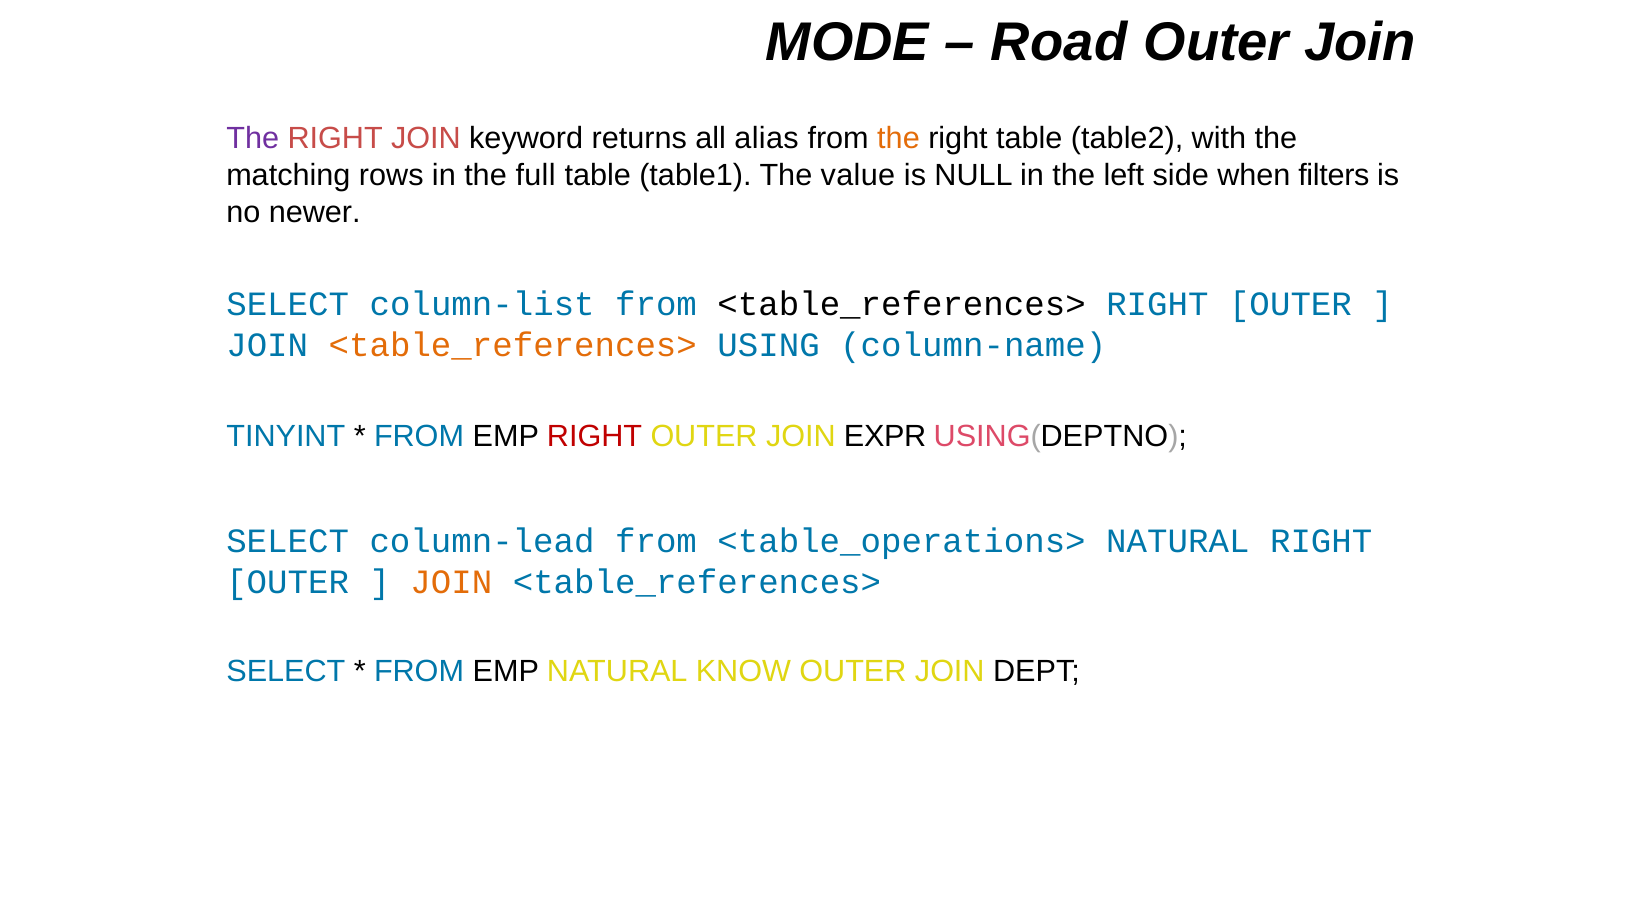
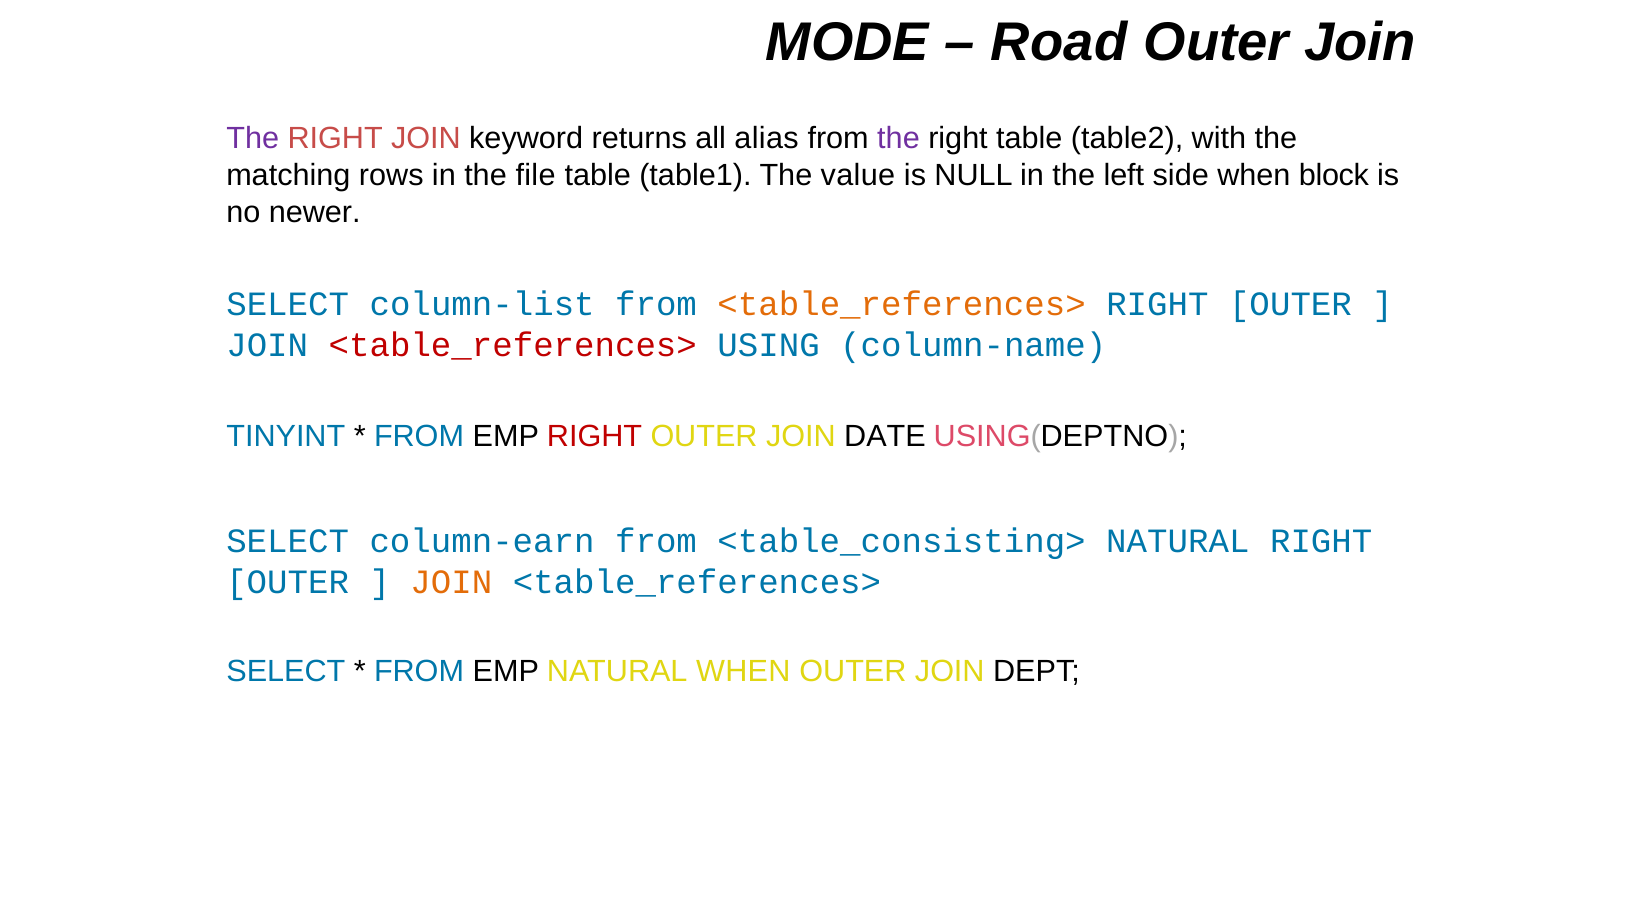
the colour: orange -> purple (899, 139)
full: full -> file (536, 176)
filters: filters -> block (1334, 176)
<table_references> colour: black -> orange (902, 304)
<table_references> colour: orange -> red (513, 345)
EXPR: EXPR -> DATE (885, 436)
column-lead: column-lead -> column-earn (482, 541)
<table_operations>: <table_operations> -> <table_consisting> (902, 541)
NATURAL KNOW: KNOW -> WHEN (743, 671)
